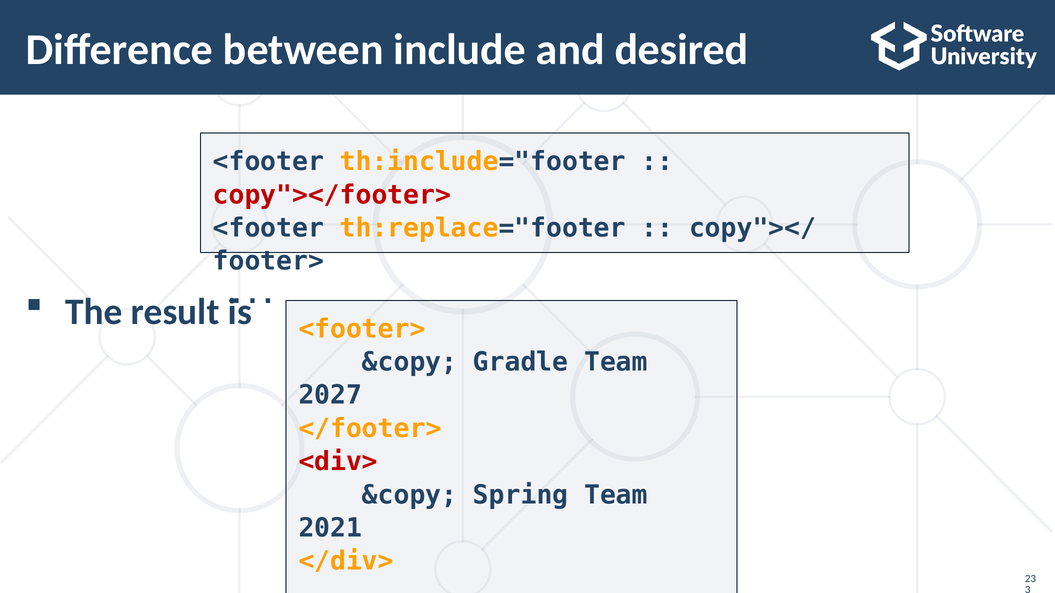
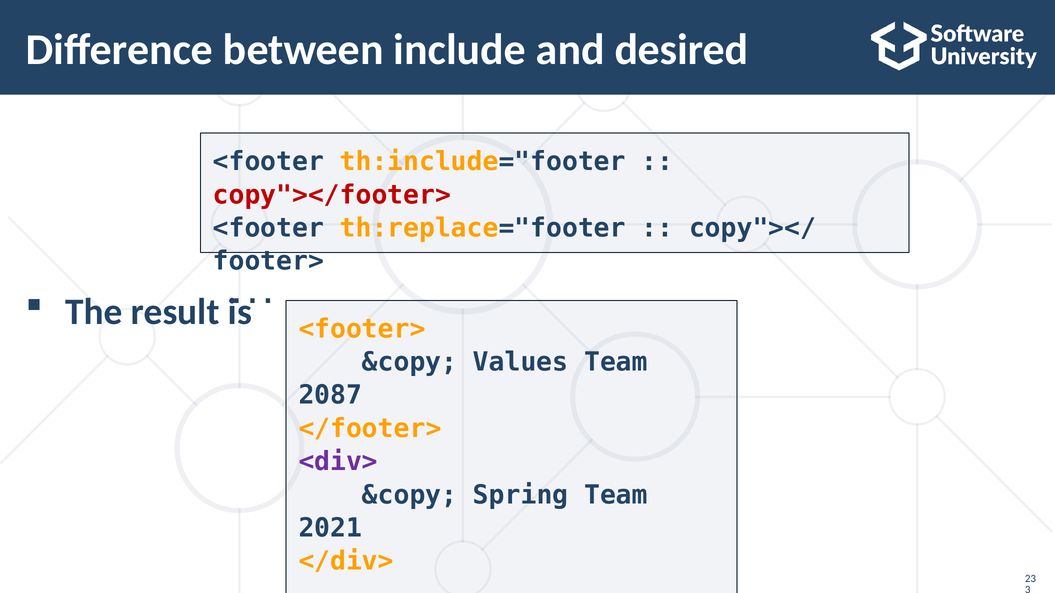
Gradle: Gradle -> Values (521, 362)
2027: 2027 -> 2087 (330, 396)
<div> colour: red -> purple (338, 462)
